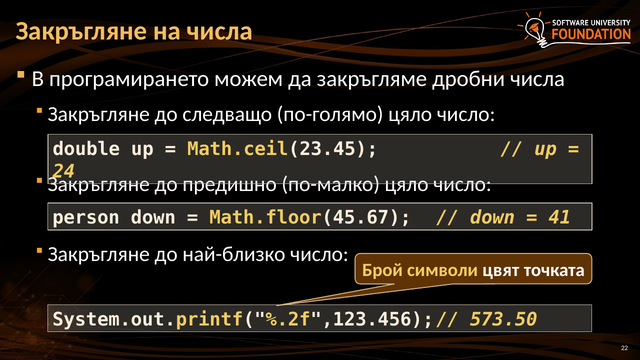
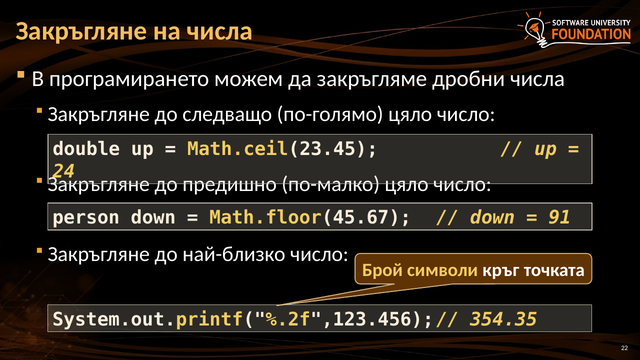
41: 41 -> 91 (560, 218)
цвят: цвят -> кръг (501, 270)
573.50: 573.50 -> 354.35 (504, 320)
